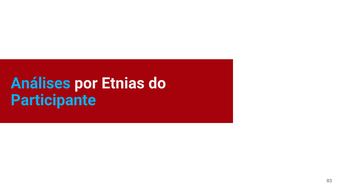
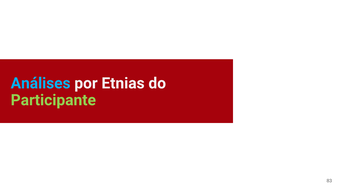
Participante colour: light blue -> light green (53, 100)
